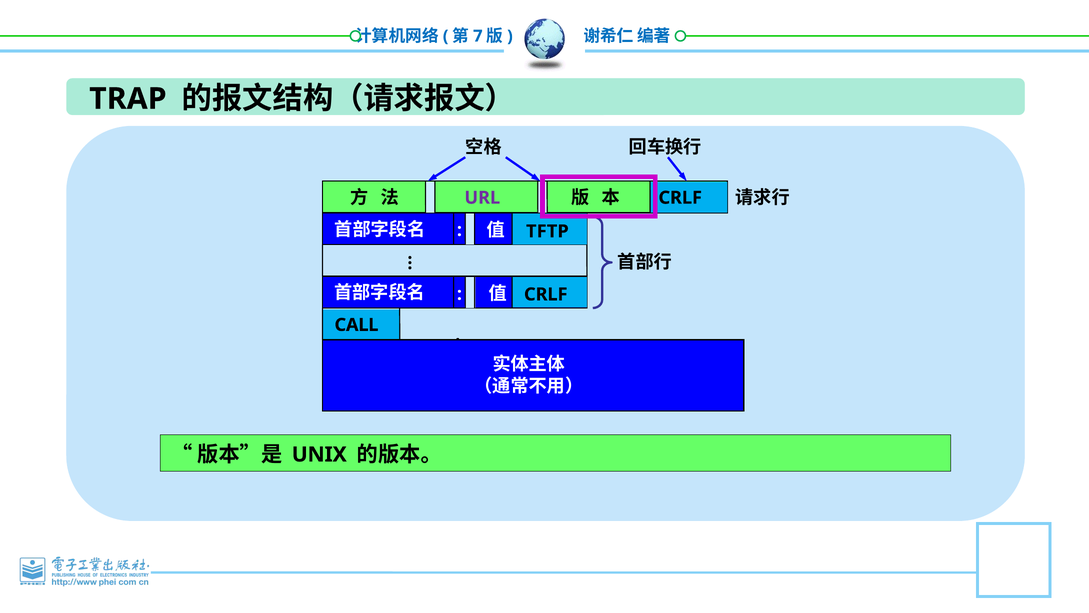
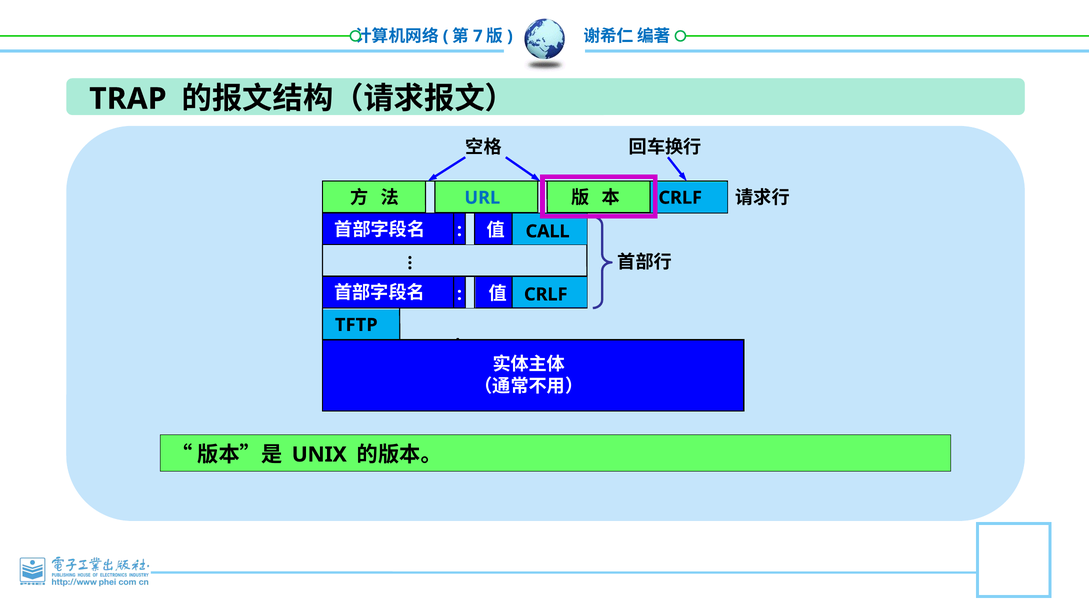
URL colour: purple -> blue (482, 198)
TFTP: TFTP -> CALL (548, 231)
CALL: CALL -> TFTP (356, 325)
